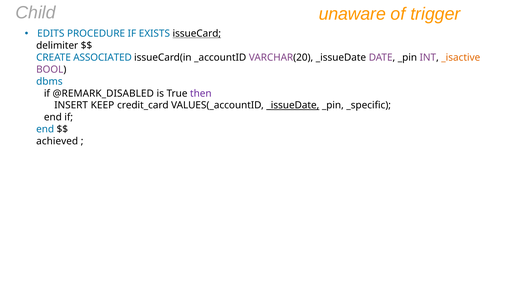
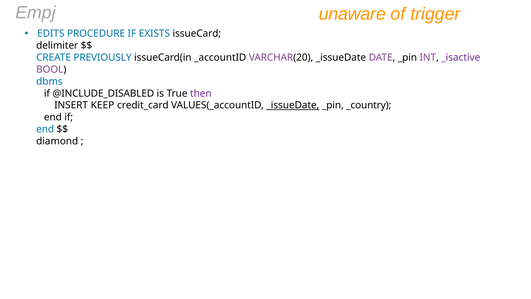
Child: Child -> Empj (36, 13)
issueCard underline: present -> none (197, 34)
ASSOCIATED: ASSOCIATED -> PREVIOUSLY (103, 57)
_isactive colour: orange -> purple (461, 57)
@REMARK_DISABLED: @REMARK_DISABLED -> @INCLUDE_DISABLED (103, 93)
_specific: _specific -> _country (369, 105)
achieved: achieved -> diamond (57, 141)
